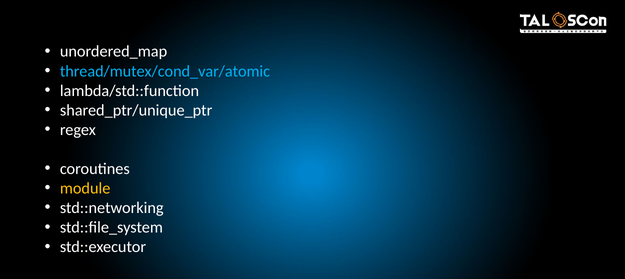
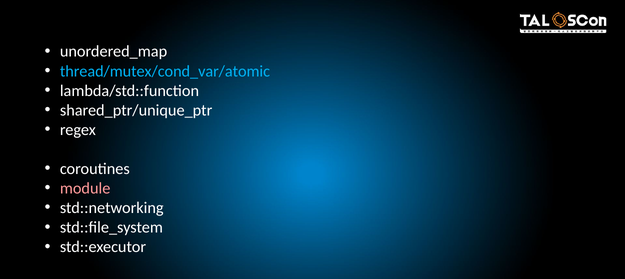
module colour: yellow -> pink (85, 188)
